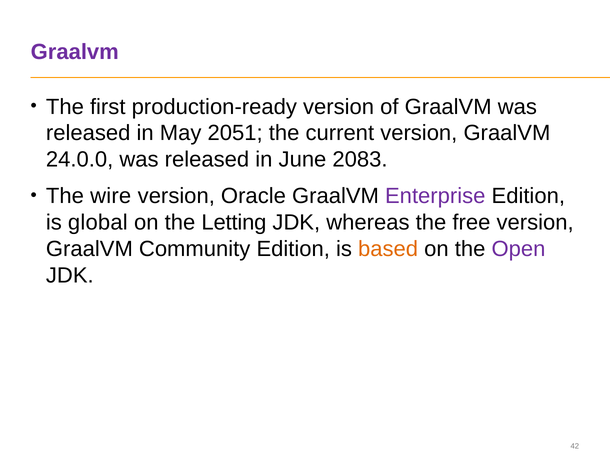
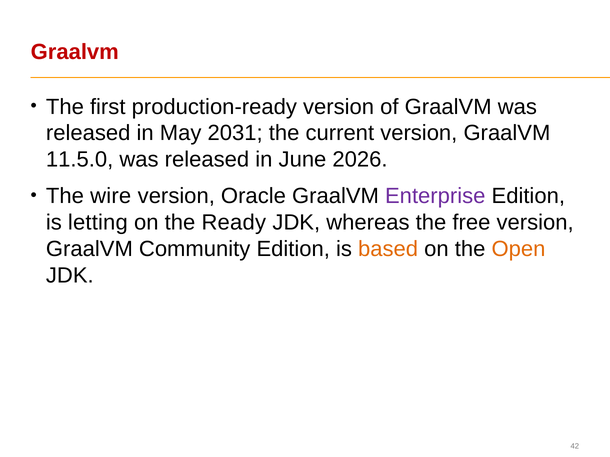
Graalvm colour: purple -> red (75, 52)
2051: 2051 -> 2031 (235, 133)
24.0.0: 24.0.0 -> 11.5.0 (80, 160)
2083: 2083 -> 2026 (360, 160)
global: global -> letting (98, 223)
Letting: Letting -> Ready (234, 223)
Open colour: purple -> orange (519, 249)
